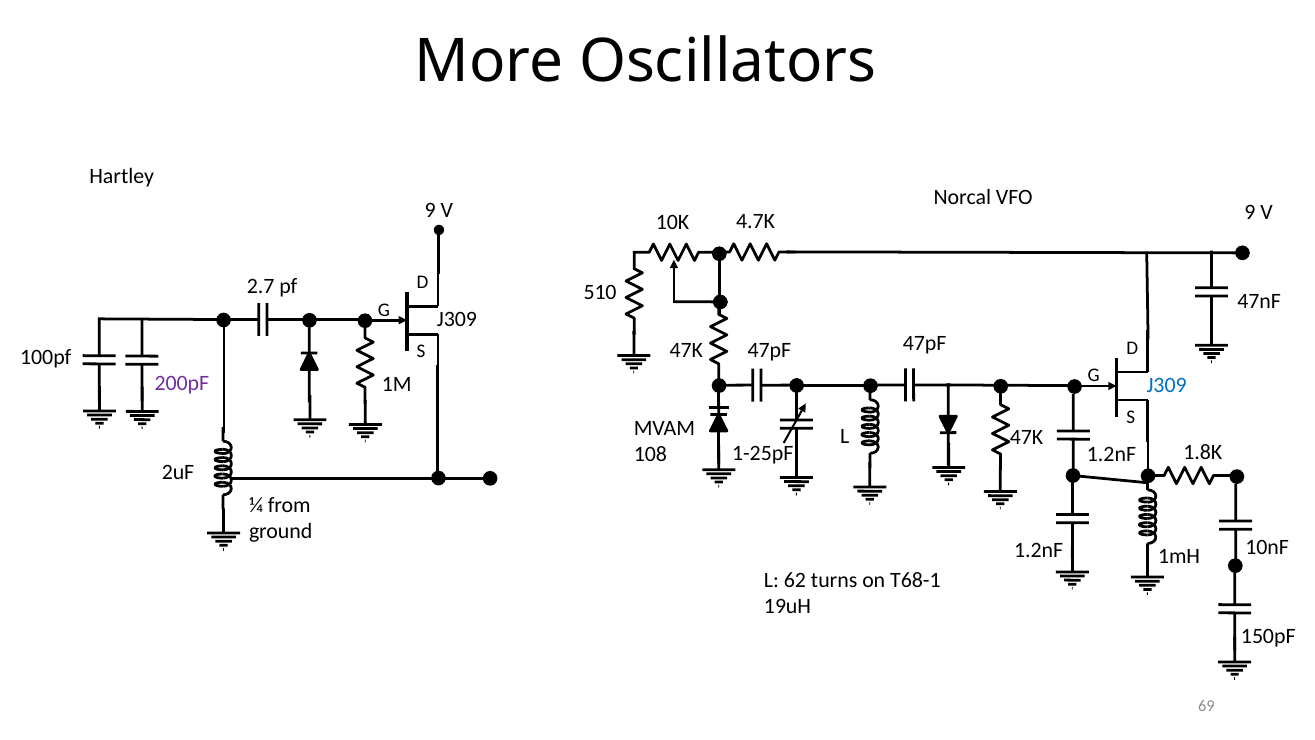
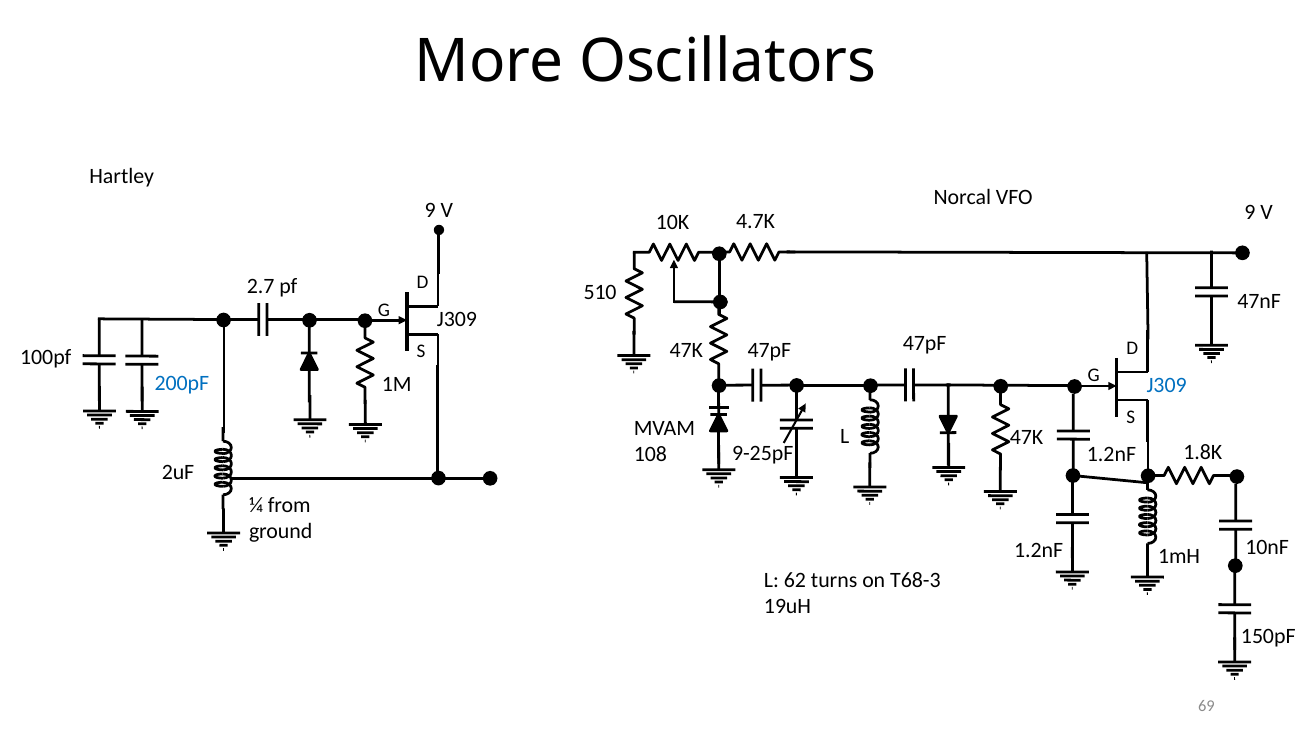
200pF colour: purple -> blue (182, 383)
1-25pF: 1-25pF -> 9-25pF (763, 453)
T68-1: T68-1 -> T68-3 (915, 580)
